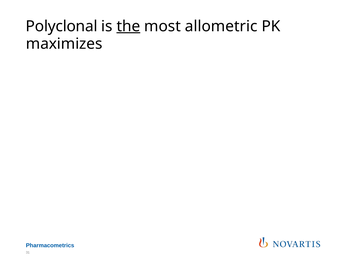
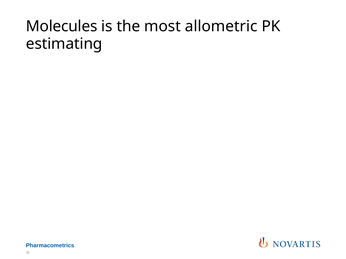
Polyclonal: Polyclonal -> Molecules (62, 26)
the underline: present -> none (128, 26)
maximizes: maximizes -> estimating (64, 44)
